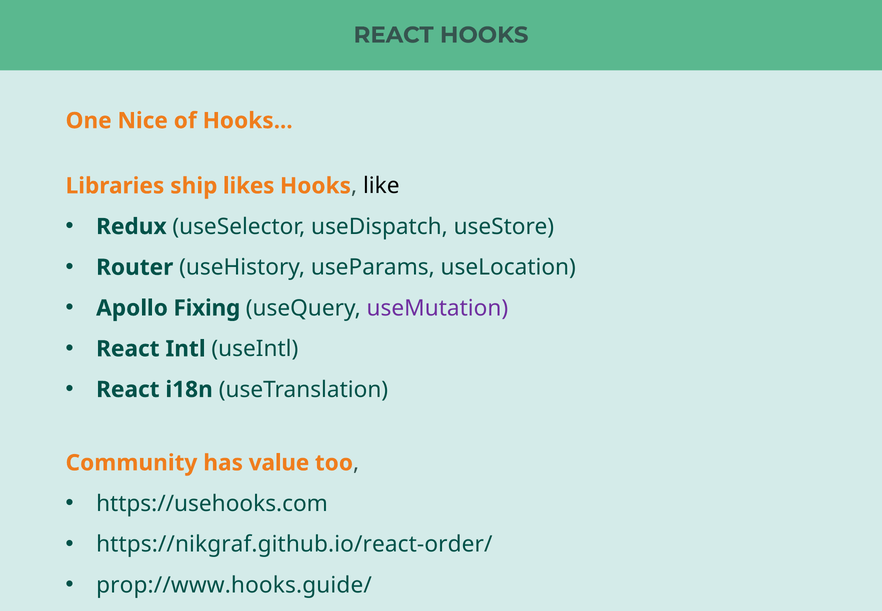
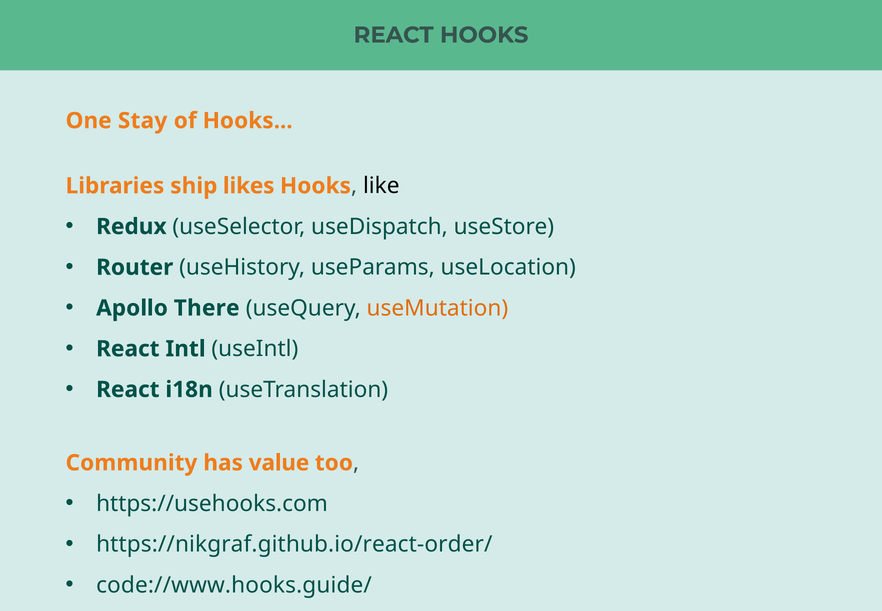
Nice: Nice -> Stay (143, 121)
Fixing: Fixing -> There (207, 308)
useMutation colour: purple -> orange (437, 308)
prop://www.hooks.guide/: prop://www.hooks.guide/ -> code://www.hooks.guide/ (234, 585)
